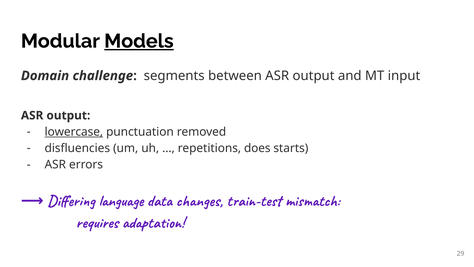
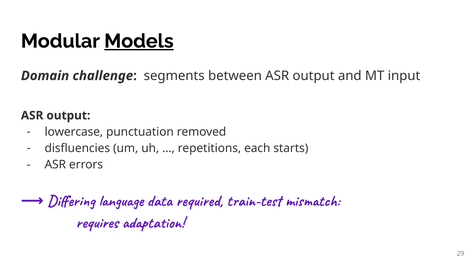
lowercase underline: present -> none (74, 132)
does: does -> each (257, 148)
changes: changes -> required (199, 200)
